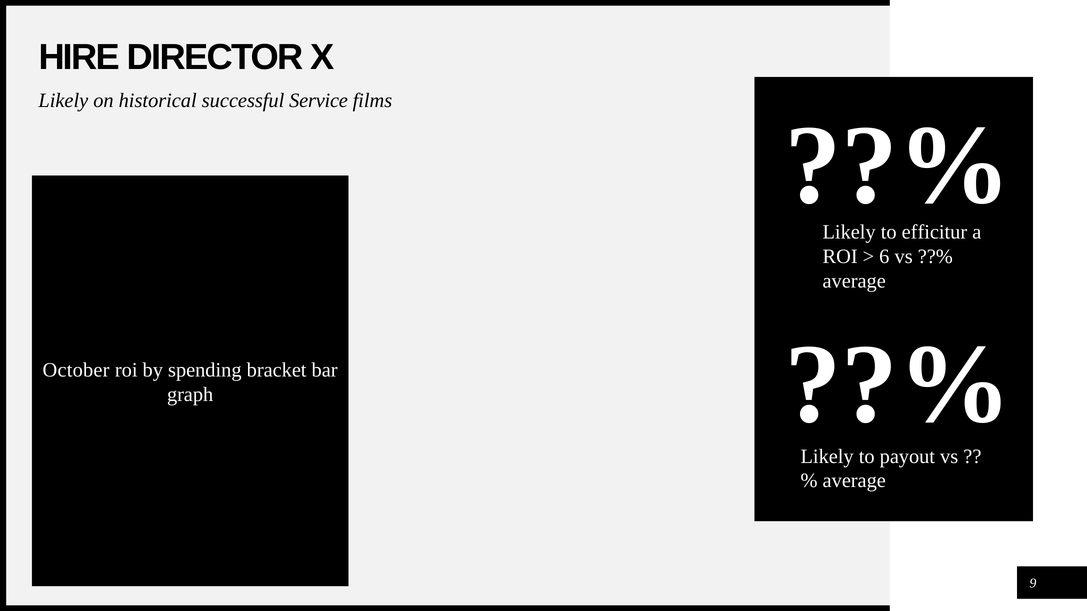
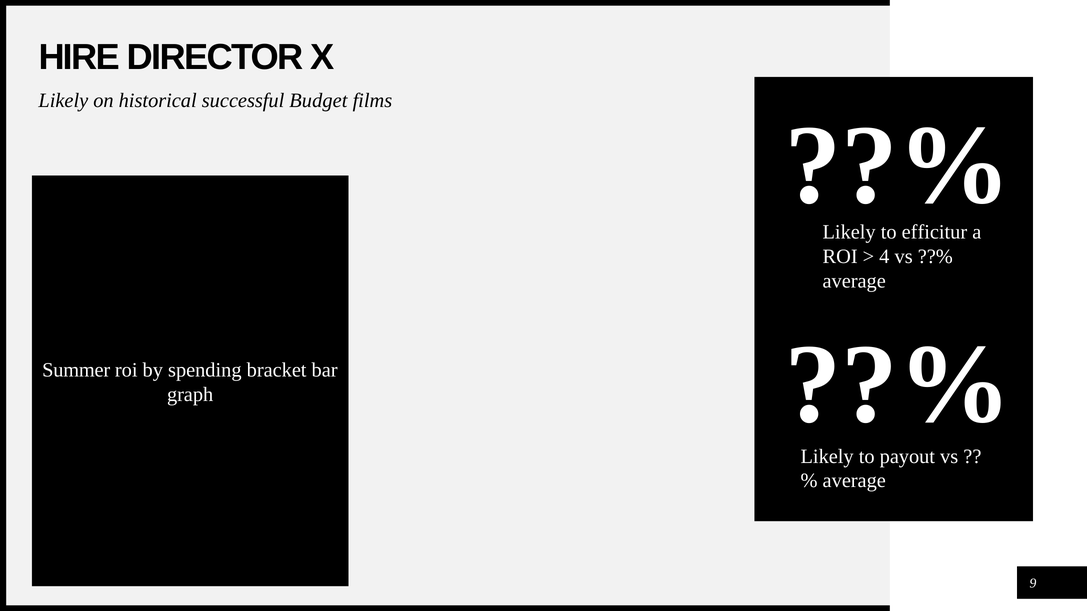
Service: Service -> Budget (318, 101)
6: 6 -> 4 (884, 257)
October: October -> Summer (76, 370)
